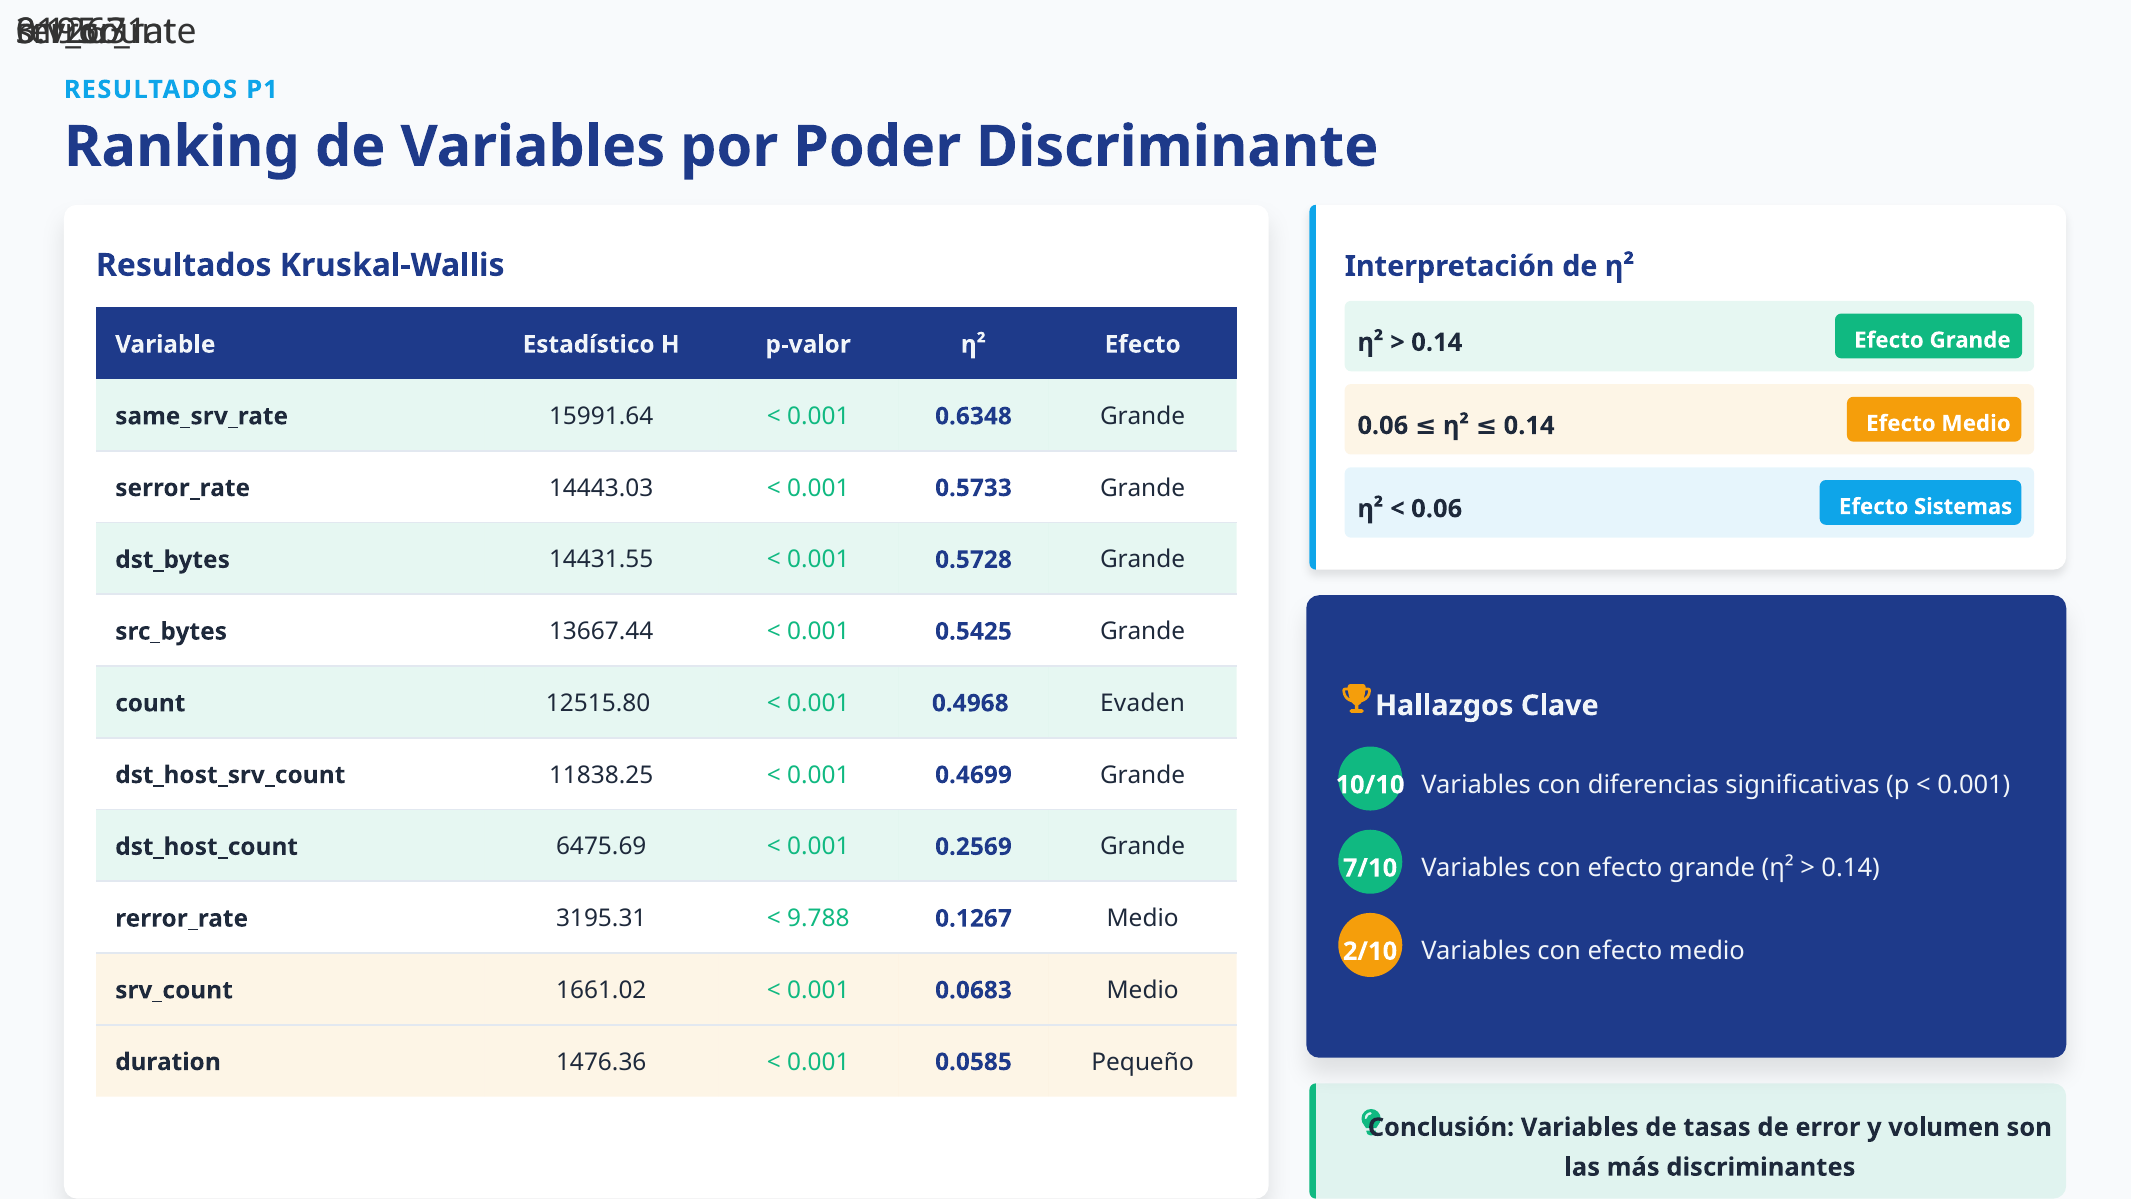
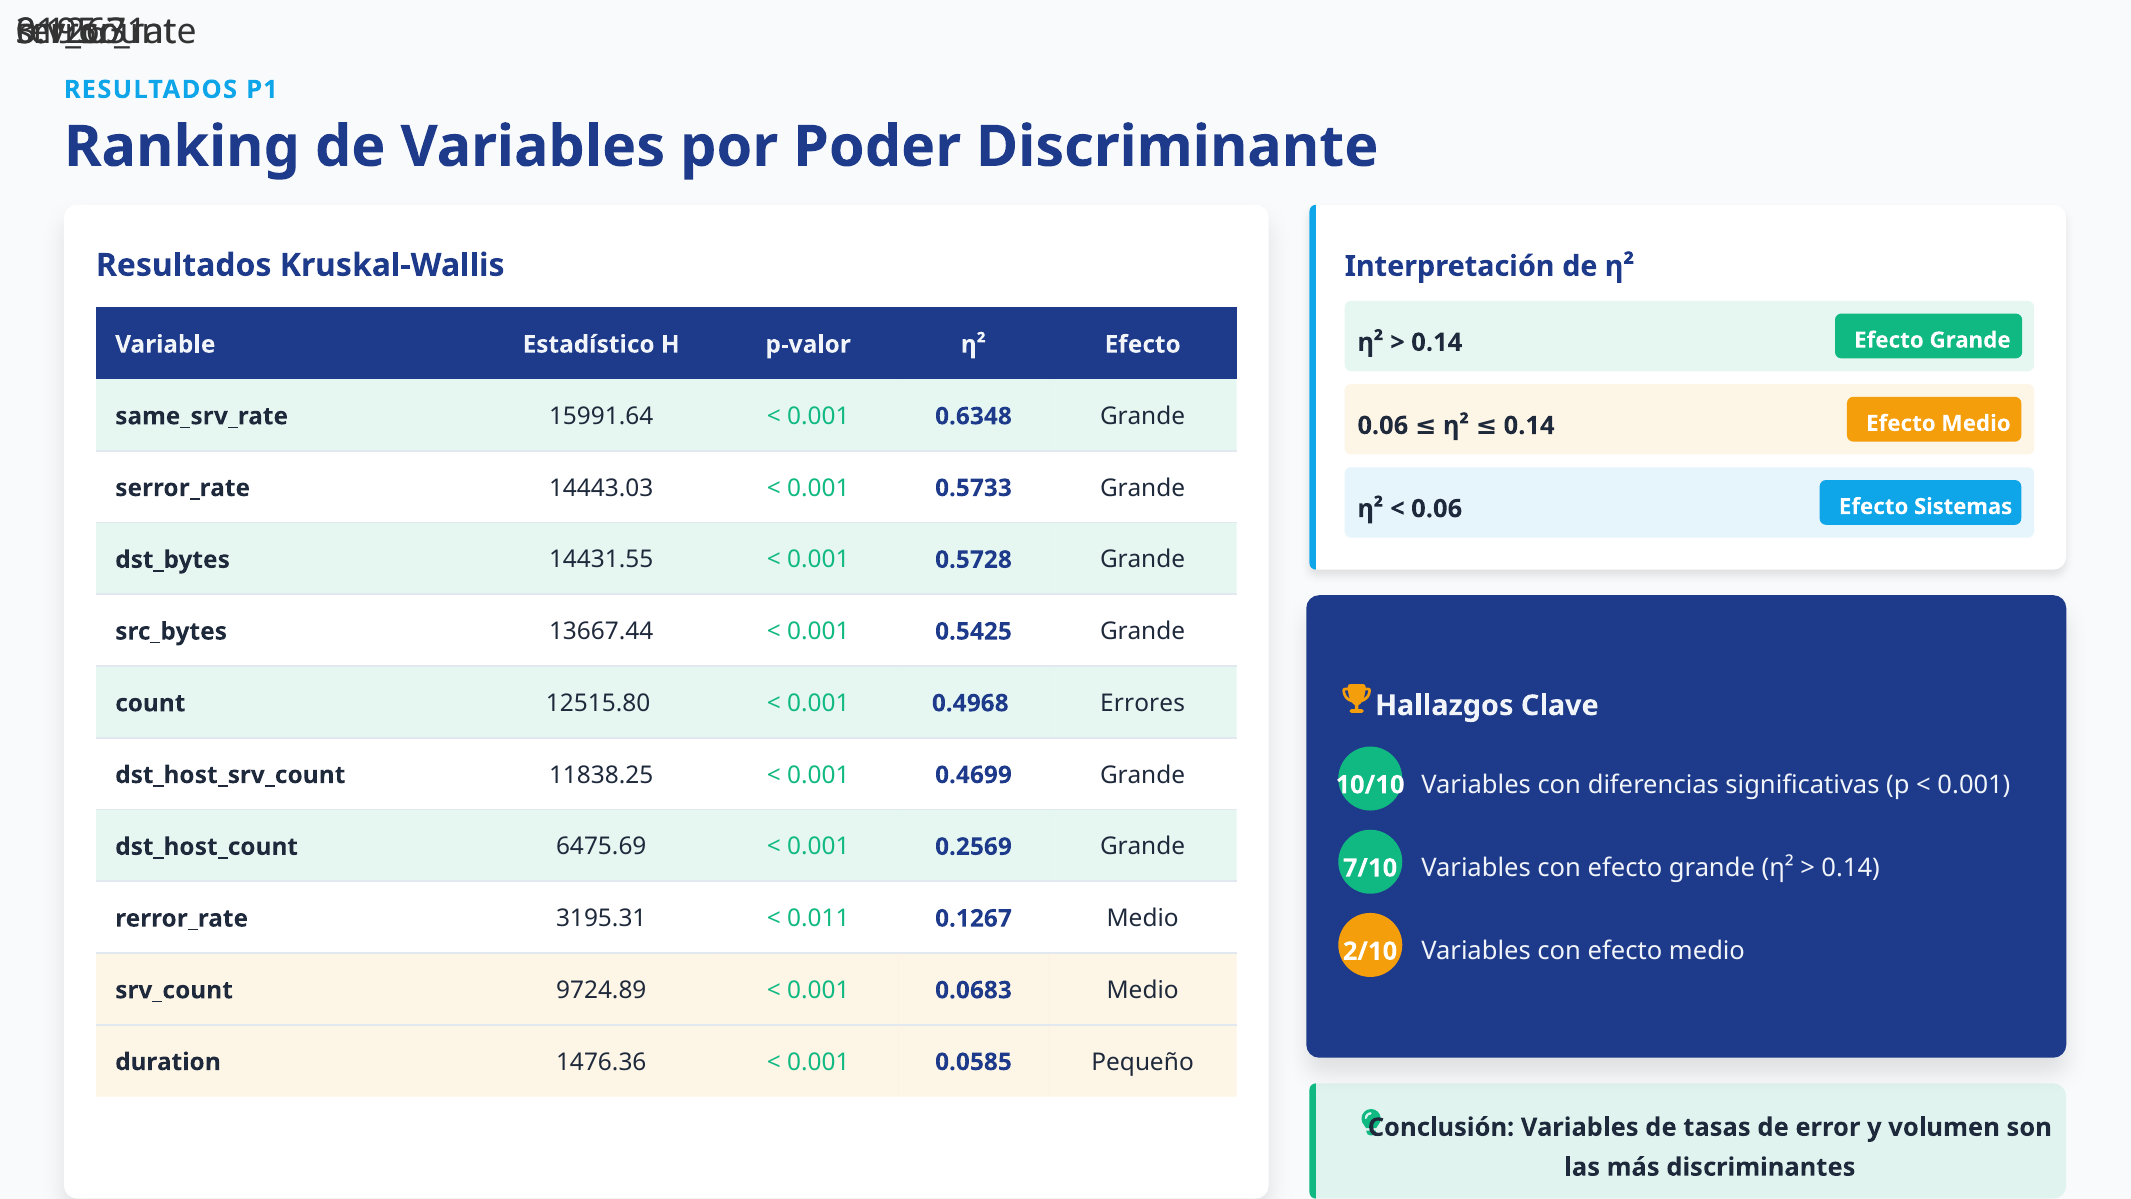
Evaden: Evaden -> Errores (1143, 703)
9.788: 9.788 -> 0.011 (818, 918)
1661.02: 1661.02 -> 9724.89 (601, 990)
